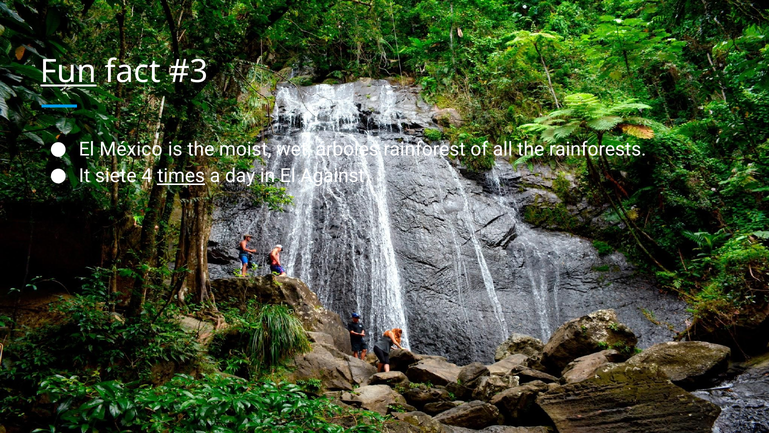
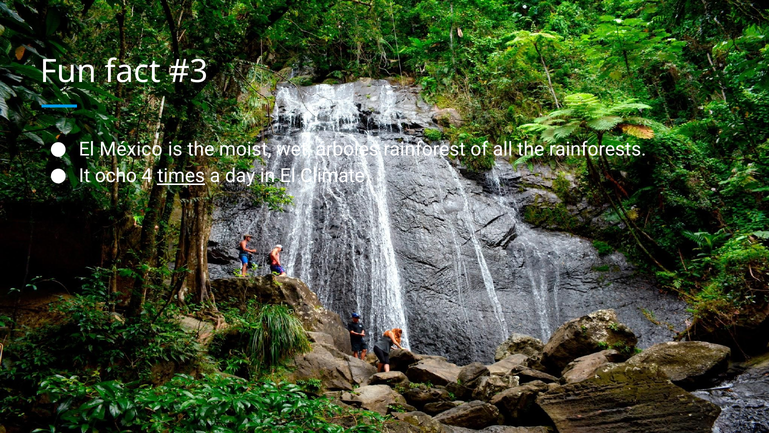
Fun underline: present -> none (68, 72)
siete: siete -> ocho (116, 176)
Against: Against -> Climate (332, 176)
